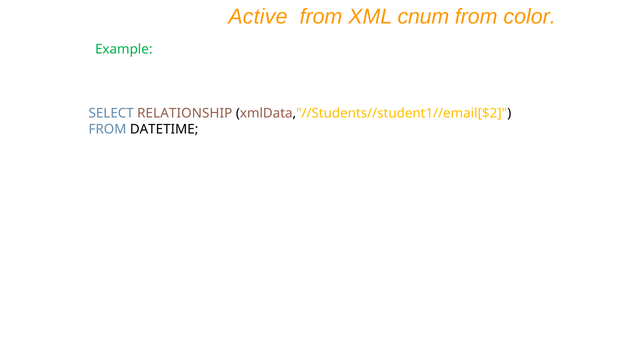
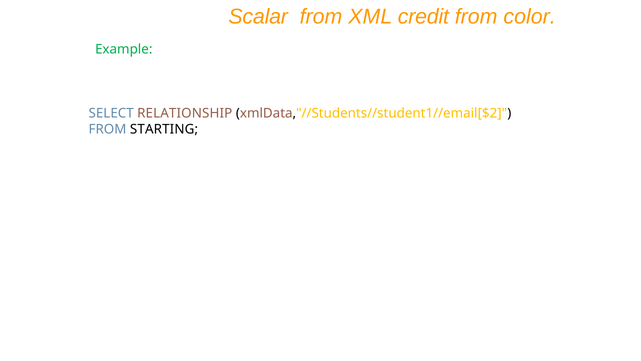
Active: Active -> Scalar (258, 17)
cnum: cnum -> credit (423, 17)
DATETIME: DATETIME -> STARTING (164, 129)
